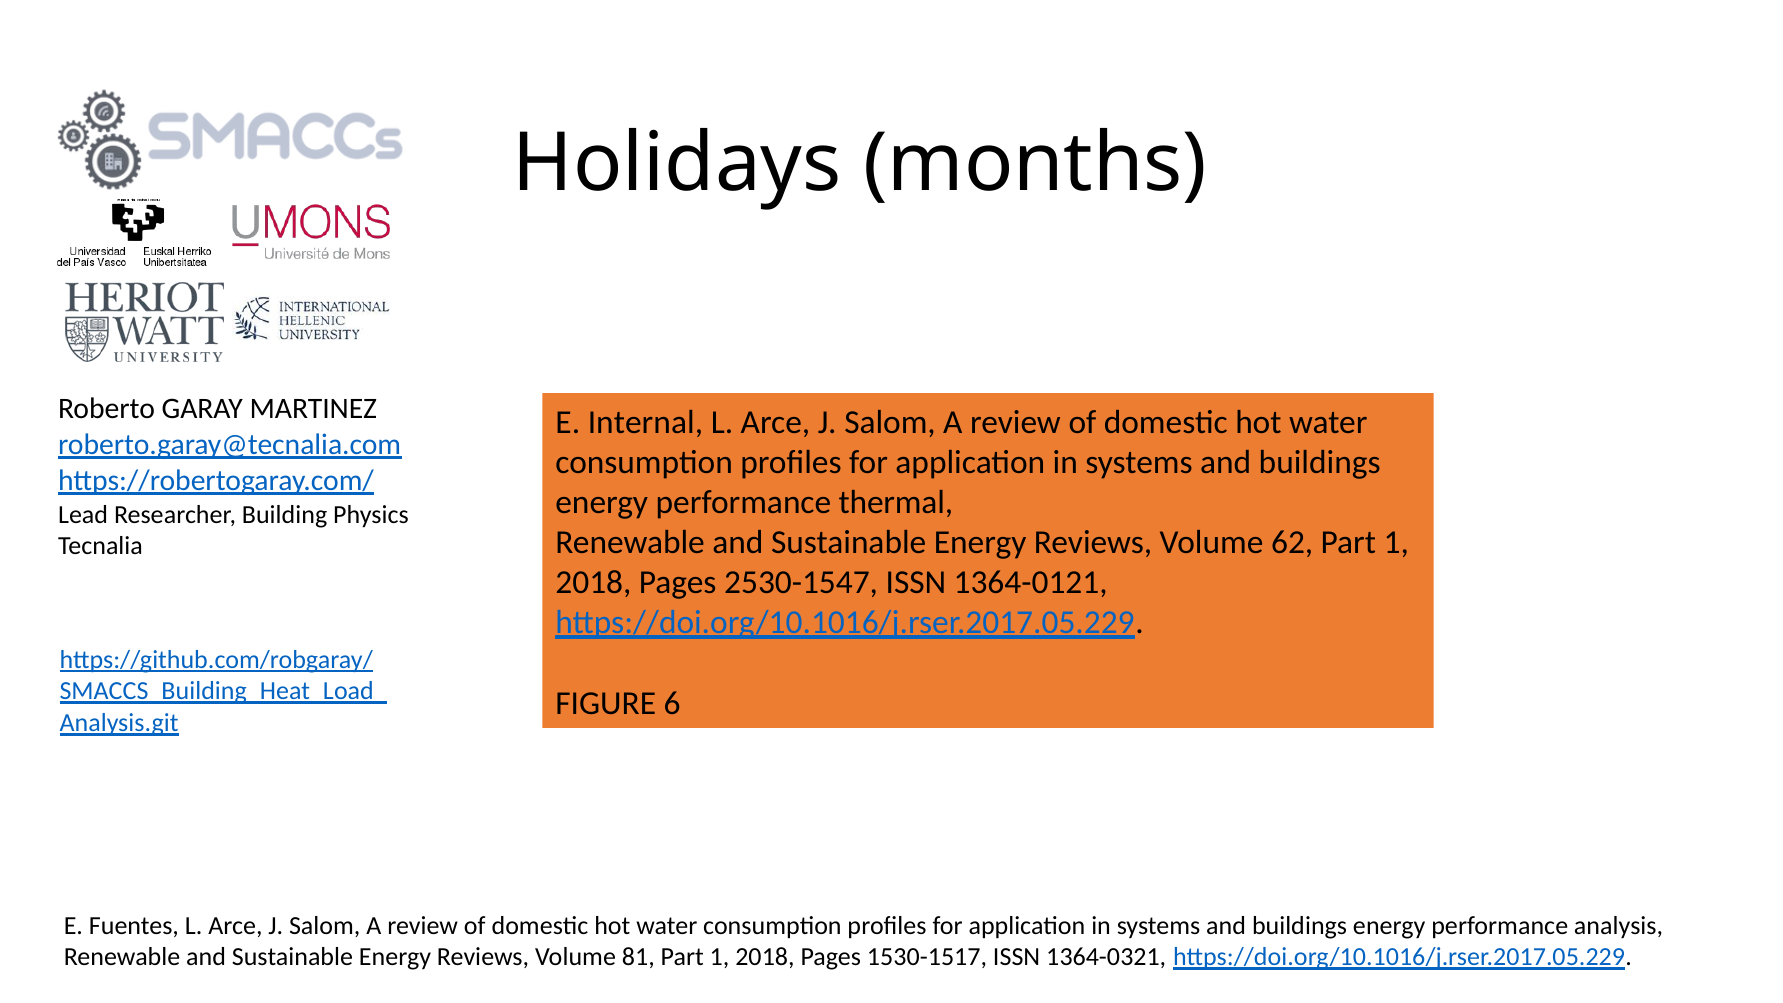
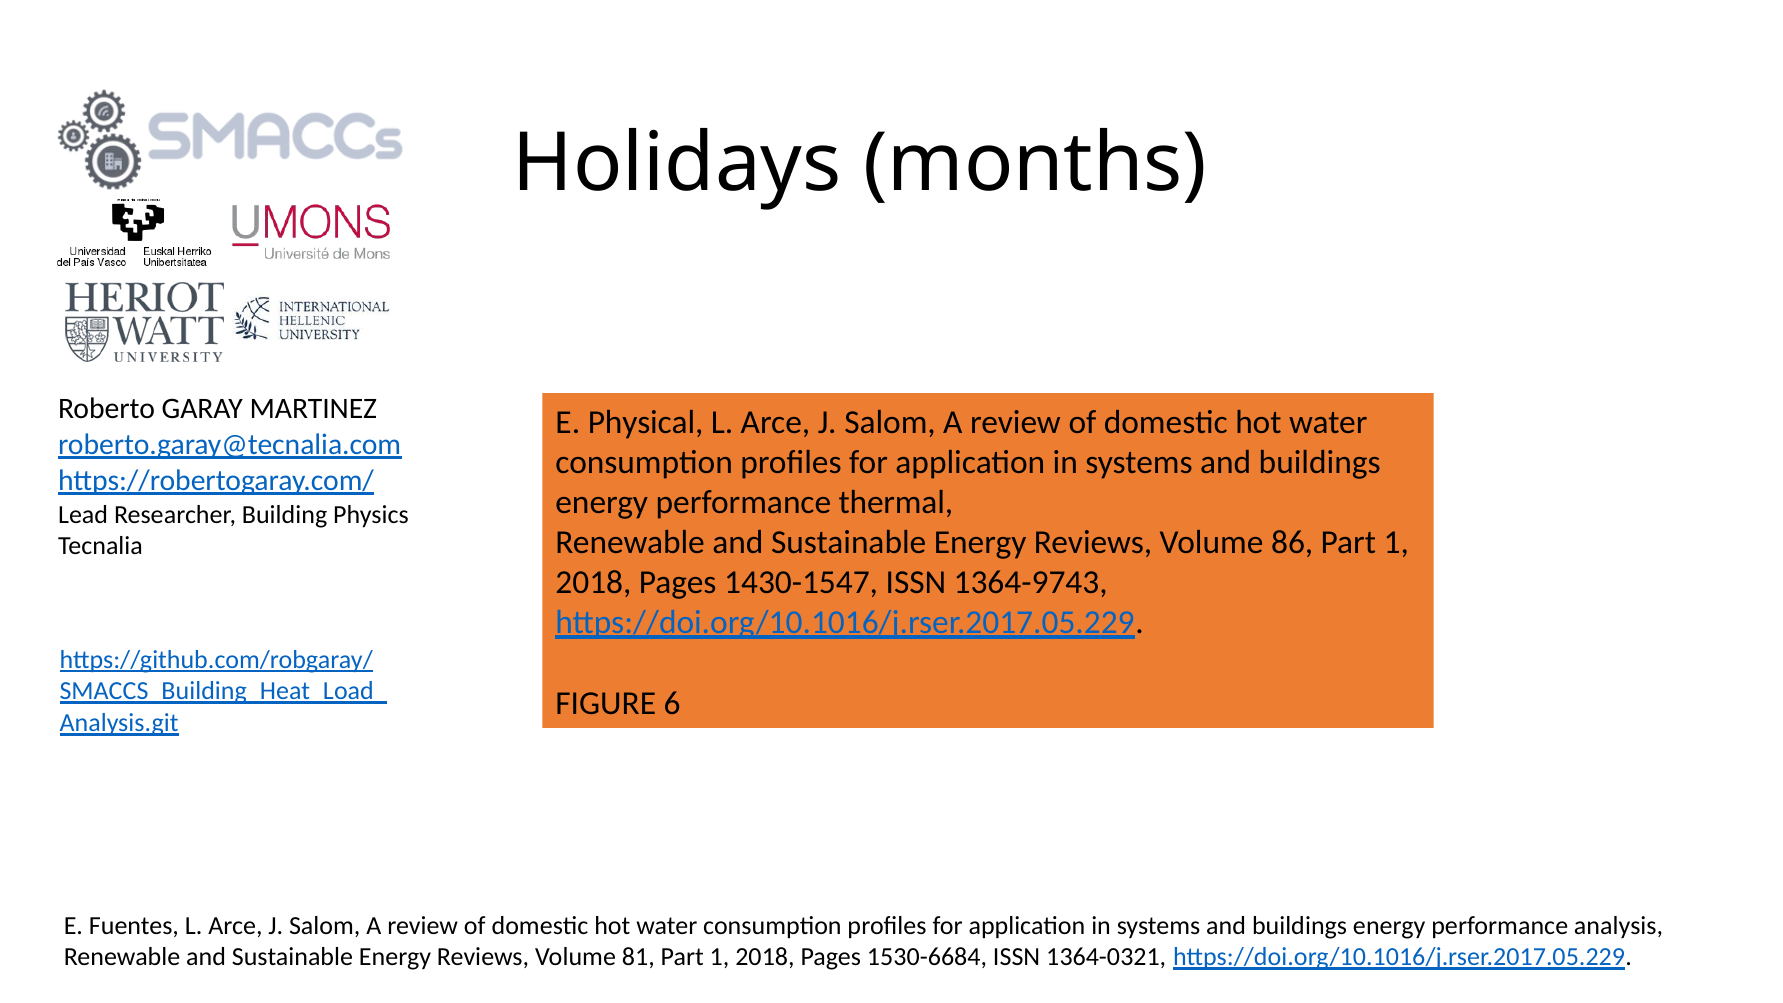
Internal: Internal -> Physical (646, 422)
62: 62 -> 86 (1292, 542)
2530-1547: 2530-1547 -> 1430-1547 (801, 582)
1364-0121: 1364-0121 -> 1364-9743 (1031, 582)
1530-1517: 1530-1517 -> 1530-6684 (927, 957)
